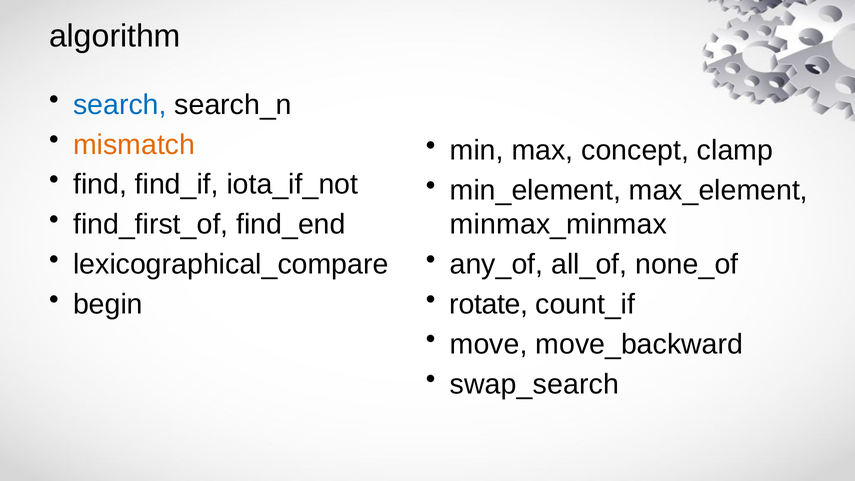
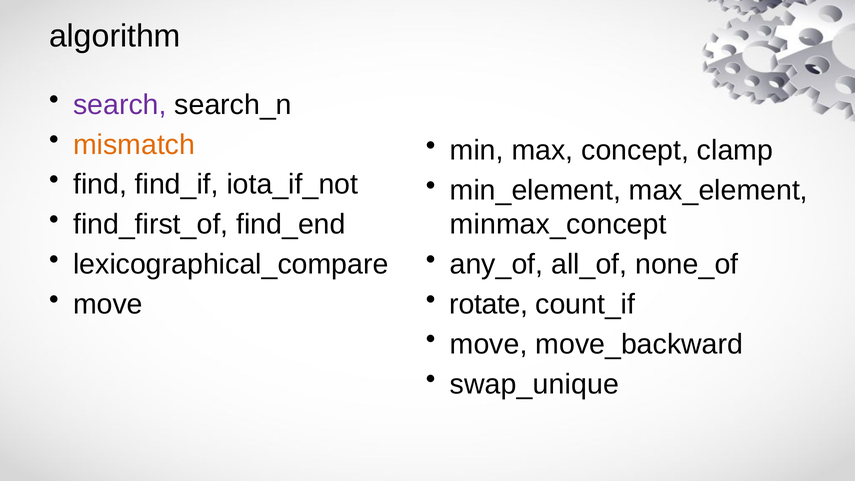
search colour: blue -> purple (120, 105)
minmax_minmax: minmax_minmax -> minmax_concept (558, 224)
begin: begin -> move (108, 304)
swap_search: swap_search -> swap_unique (535, 384)
